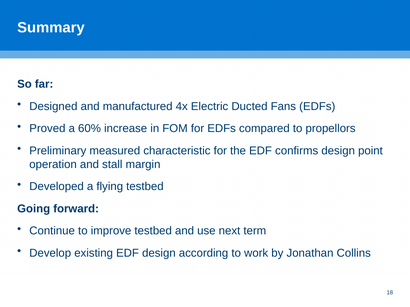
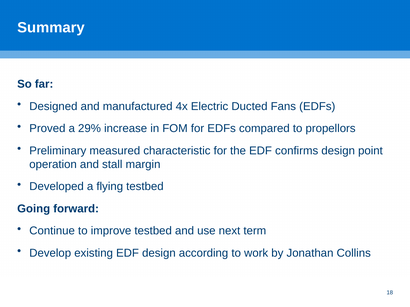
60%: 60% -> 29% (89, 129)
